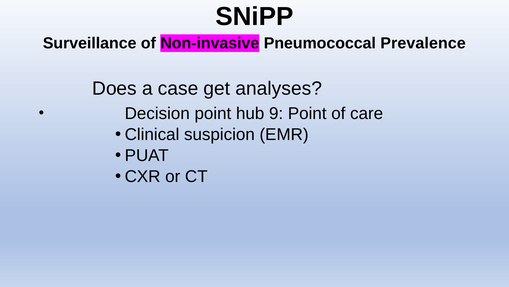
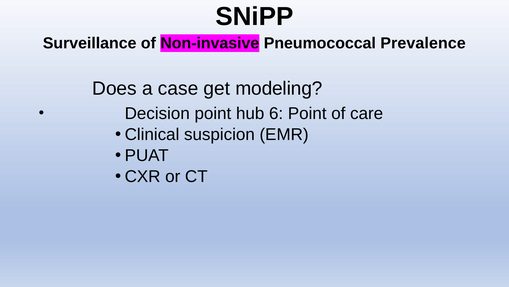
analyses: analyses -> modeling (279, 88)
9: 9 -> 6 (276, 113)
